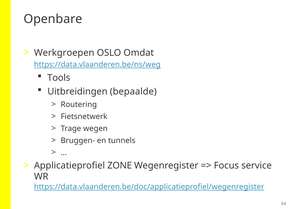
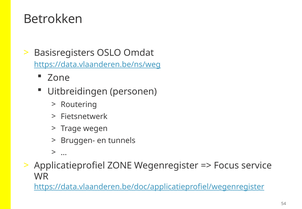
Openbare: Openbare -> Betrokken (53, 19)
Werkgroepen: Werkgroepen -> Basisregisters (64, 53)
Tools: Tools -> Zone (59, 78)
bepaalde: bepaalde -> personen (133, 92)
